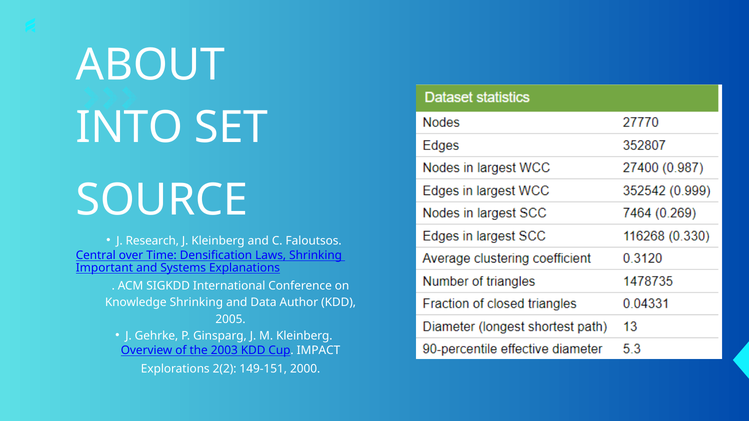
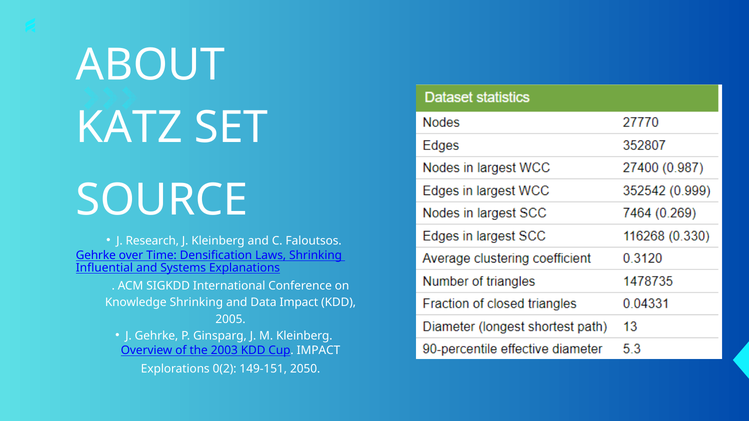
INTO: INTO -> KATZ (129, 127)
Central: Central -> Gehrke (96, 256)
Important: Important -> Influential (104, 268)
Data Author: Author -> Impact (299, 303)
2(2: 2(2 -> 0(2 (225, 369)
2000: 2000 -> 2050 (305, 369)
